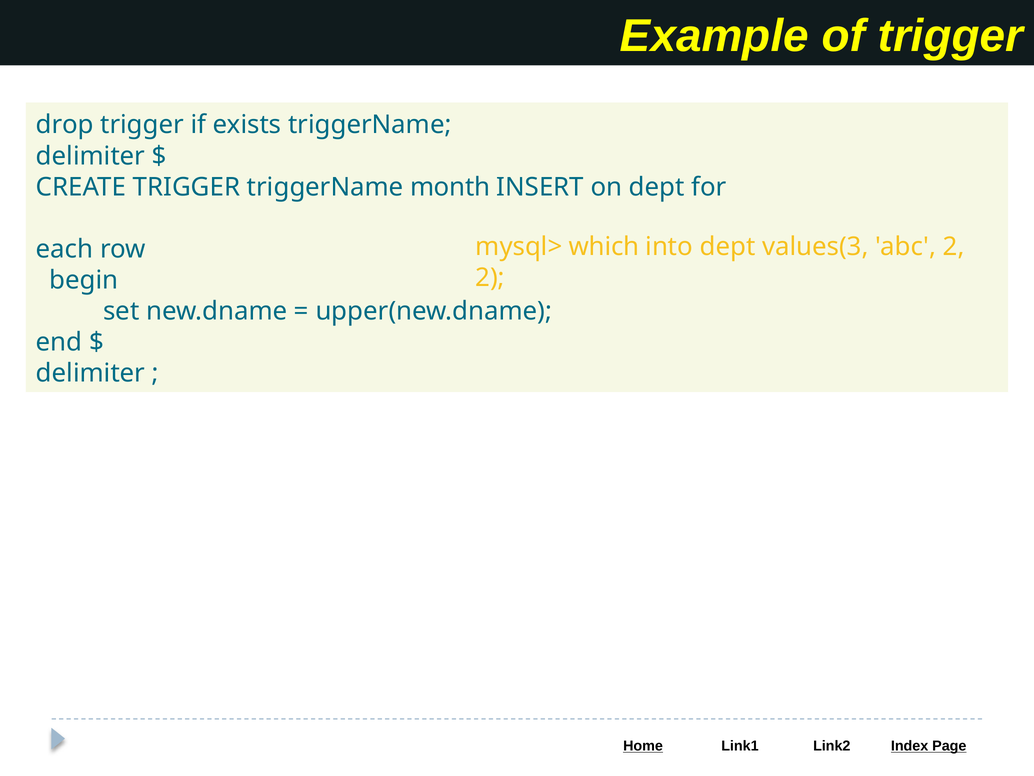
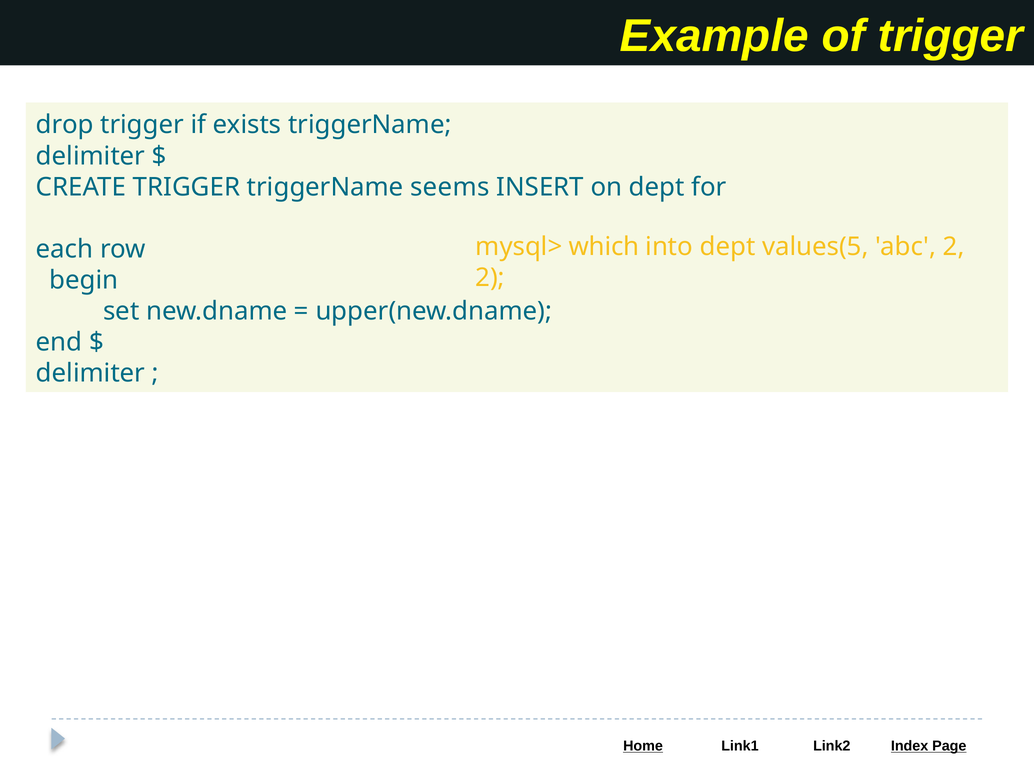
month: month -> seems (450, 187)
values(3: values(3 -> values(5 (815, 246)
